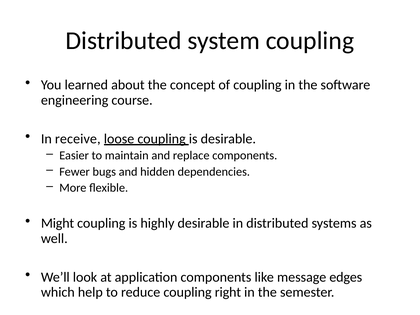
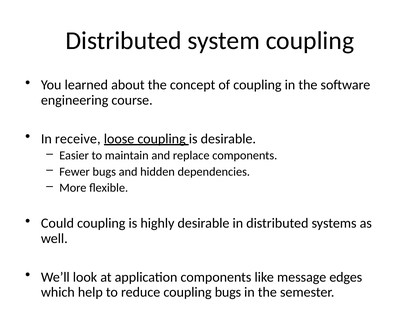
Might: Might -> Could (57, 223)
coupling right: right -> bugs (228, 292)
